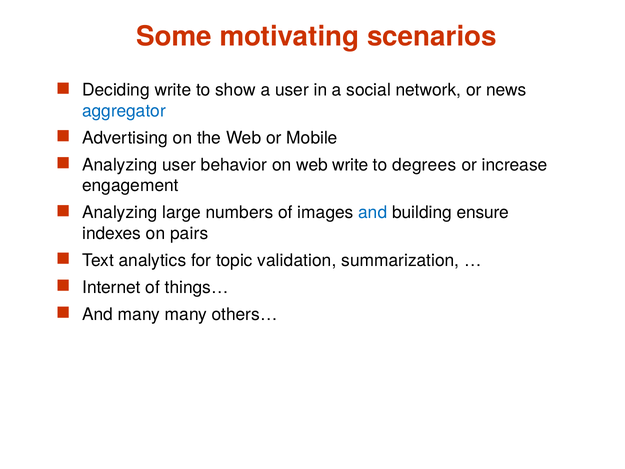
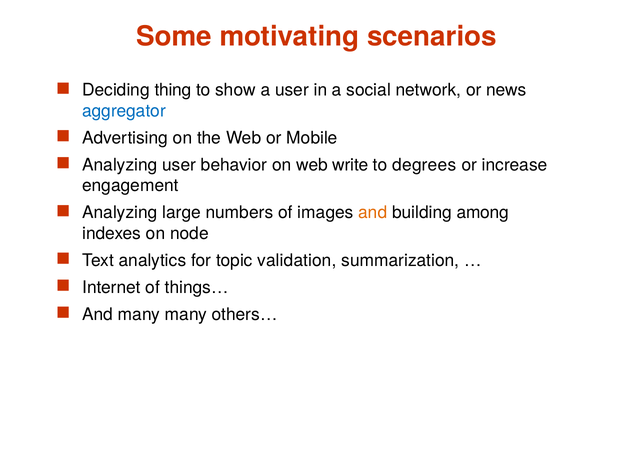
Deciding write: write -> thing (173, 90)
and colour: blue -> orange (373, 213)
ensure: ensure -> among (483, 213)
pairs: pairs -> node (189, 233)
